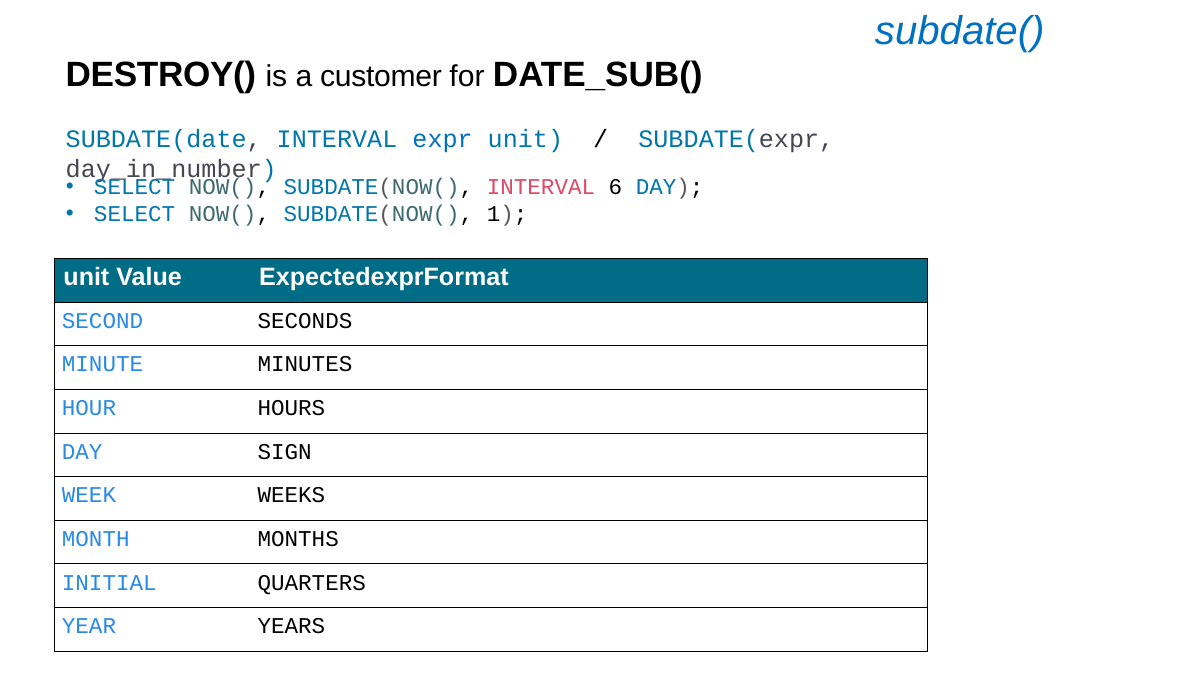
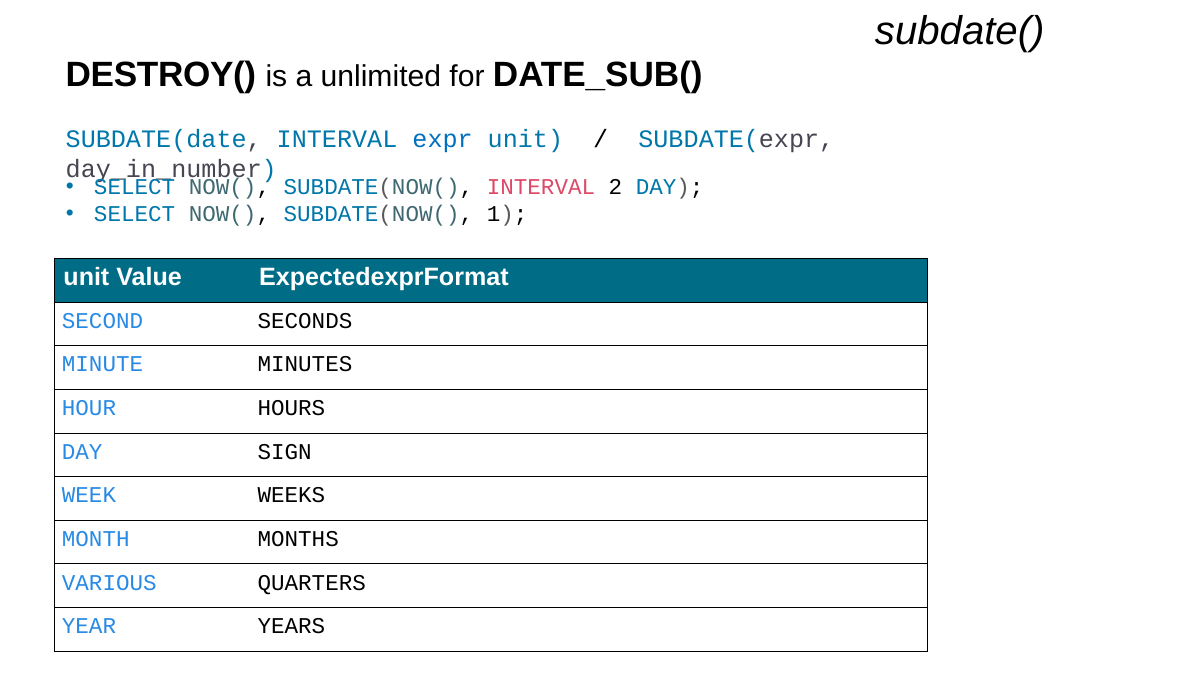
subdate( colour: blue -> black (960, 31)
customer: customer -> unlimited (381, 77)
6: 6 -> 2 (615, 187)
INITIAL: INITIAL -> VARIOUS (109, 583)
